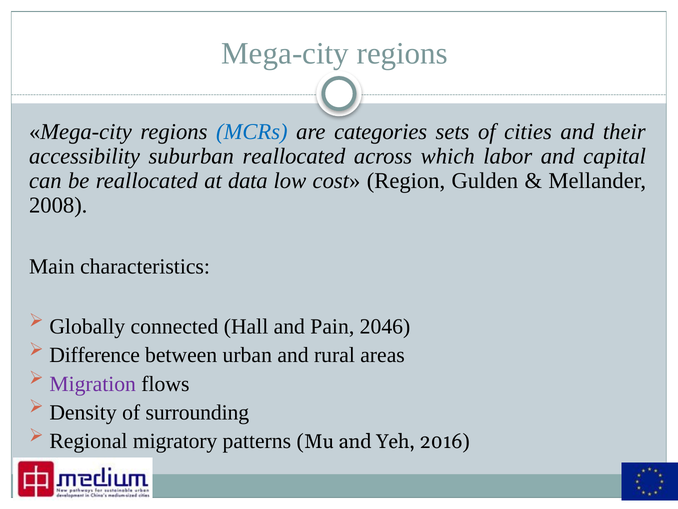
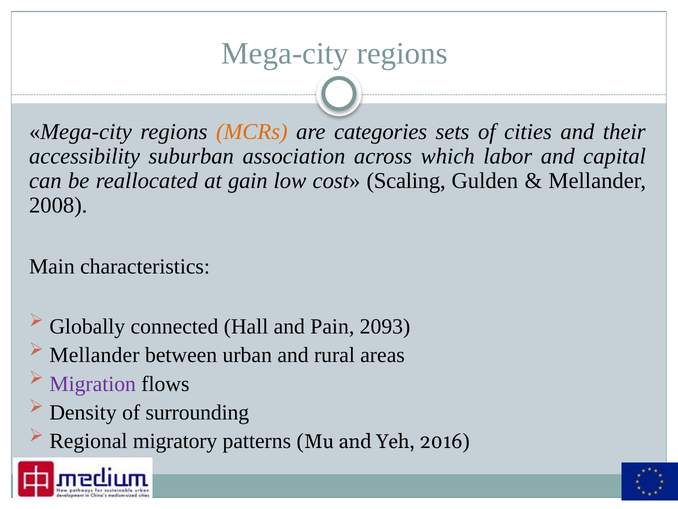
MCRs colour: blue -> orange (252, 132)
suburban reallocated: reallocated -> association (294, 156)
data: data -> gain (248, 181)
Region: Region -> Scaling (406, 181)
2046: 2046 -> 2093 (385, 326)
Difference: Difference -> Mellander (94, 355)
